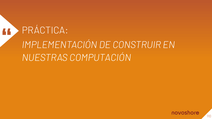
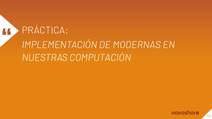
CONSTRUIR: CONSTRUIR -> MODERNAS (137, 45)
